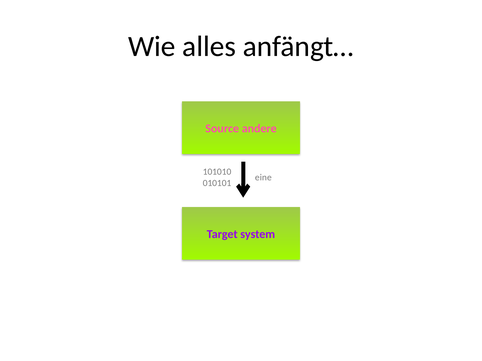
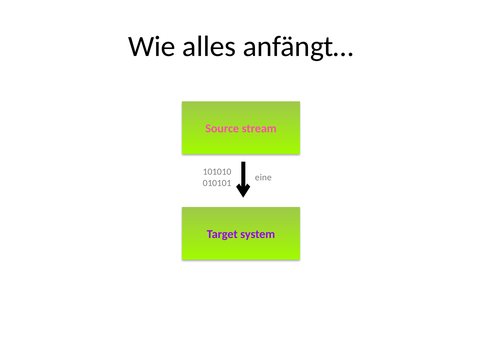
andere: andere -> stream (259, 129)
